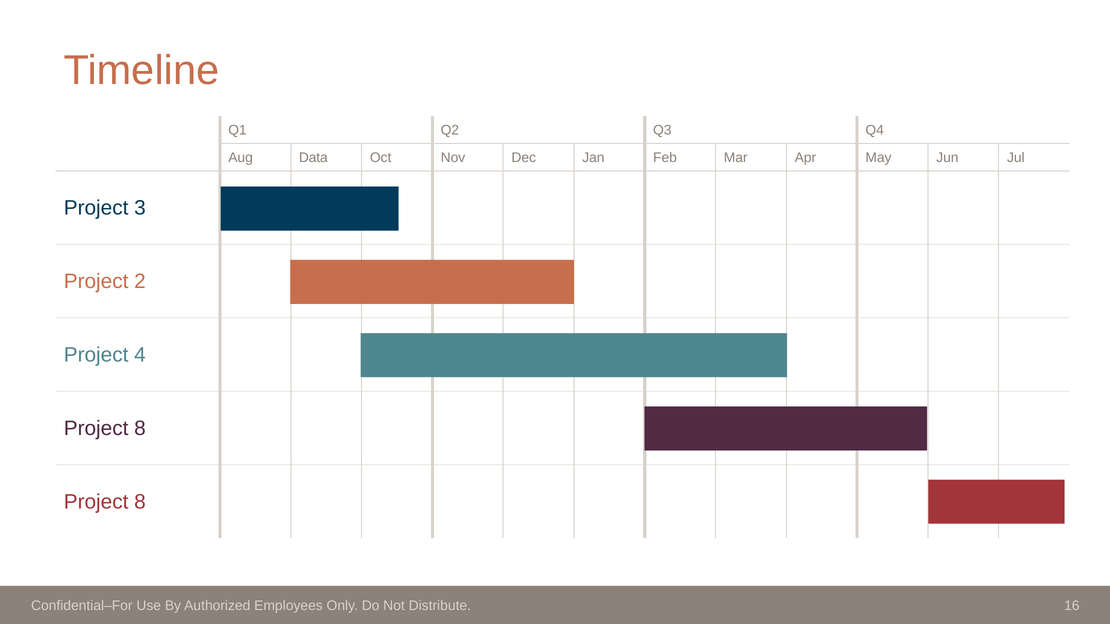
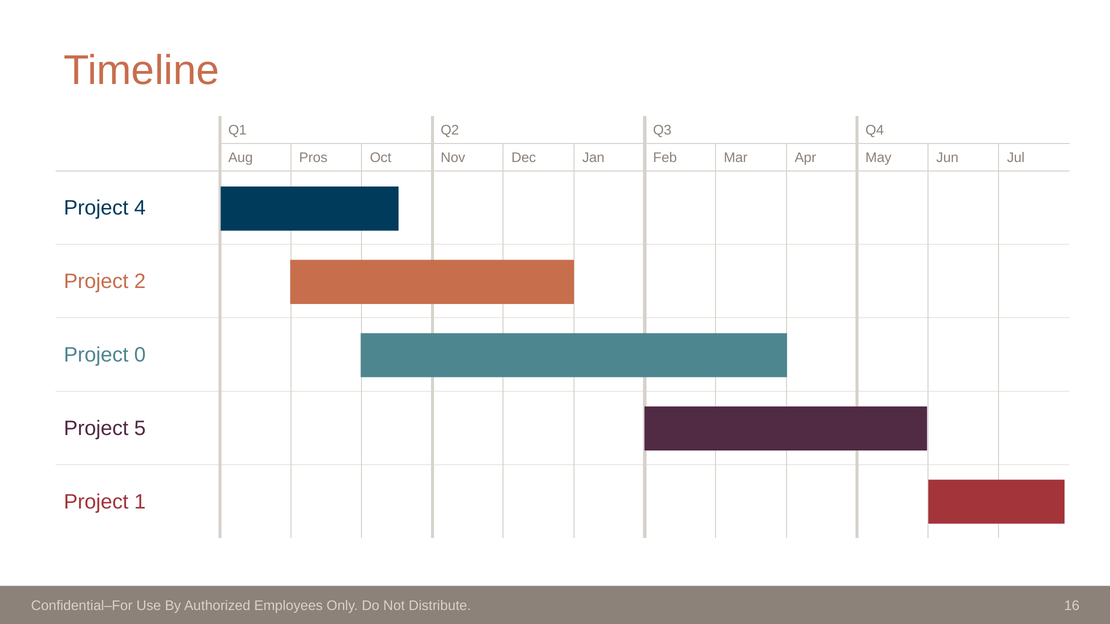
Data: Data -> Pros (313, 158)
3: 3 -> 4 (140, 208)
4: 4 -> 0 (140, 355)
8: 8 -> 5 (140, 429)
8: 8 -> 1 (140, 502)
